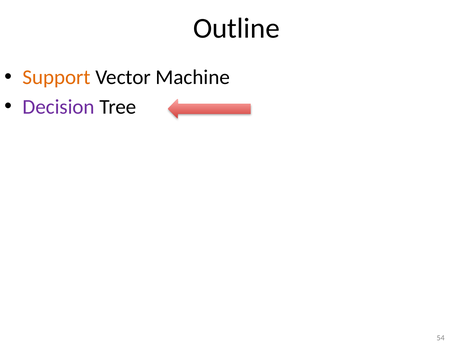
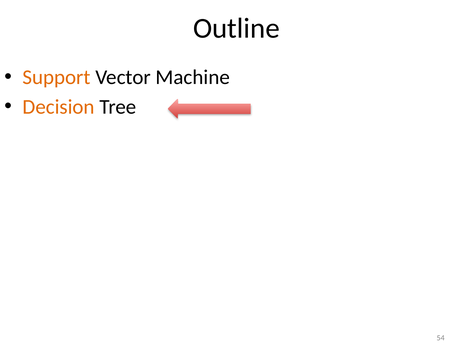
Decision colour: purple -> orange (59, 107)
